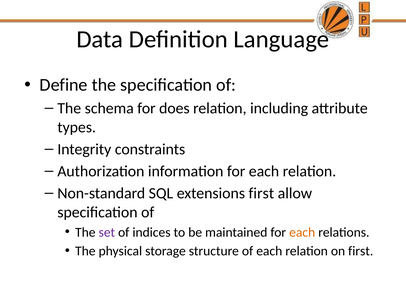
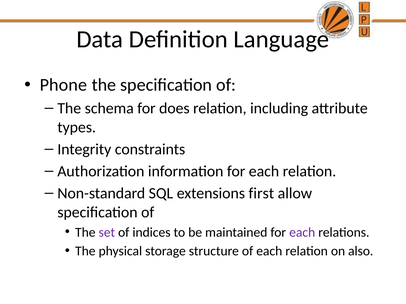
Define: Define -> Phone (64, 85)
each colour: orange -> purple (302, 233)
on first: first -> also (361, 252)
